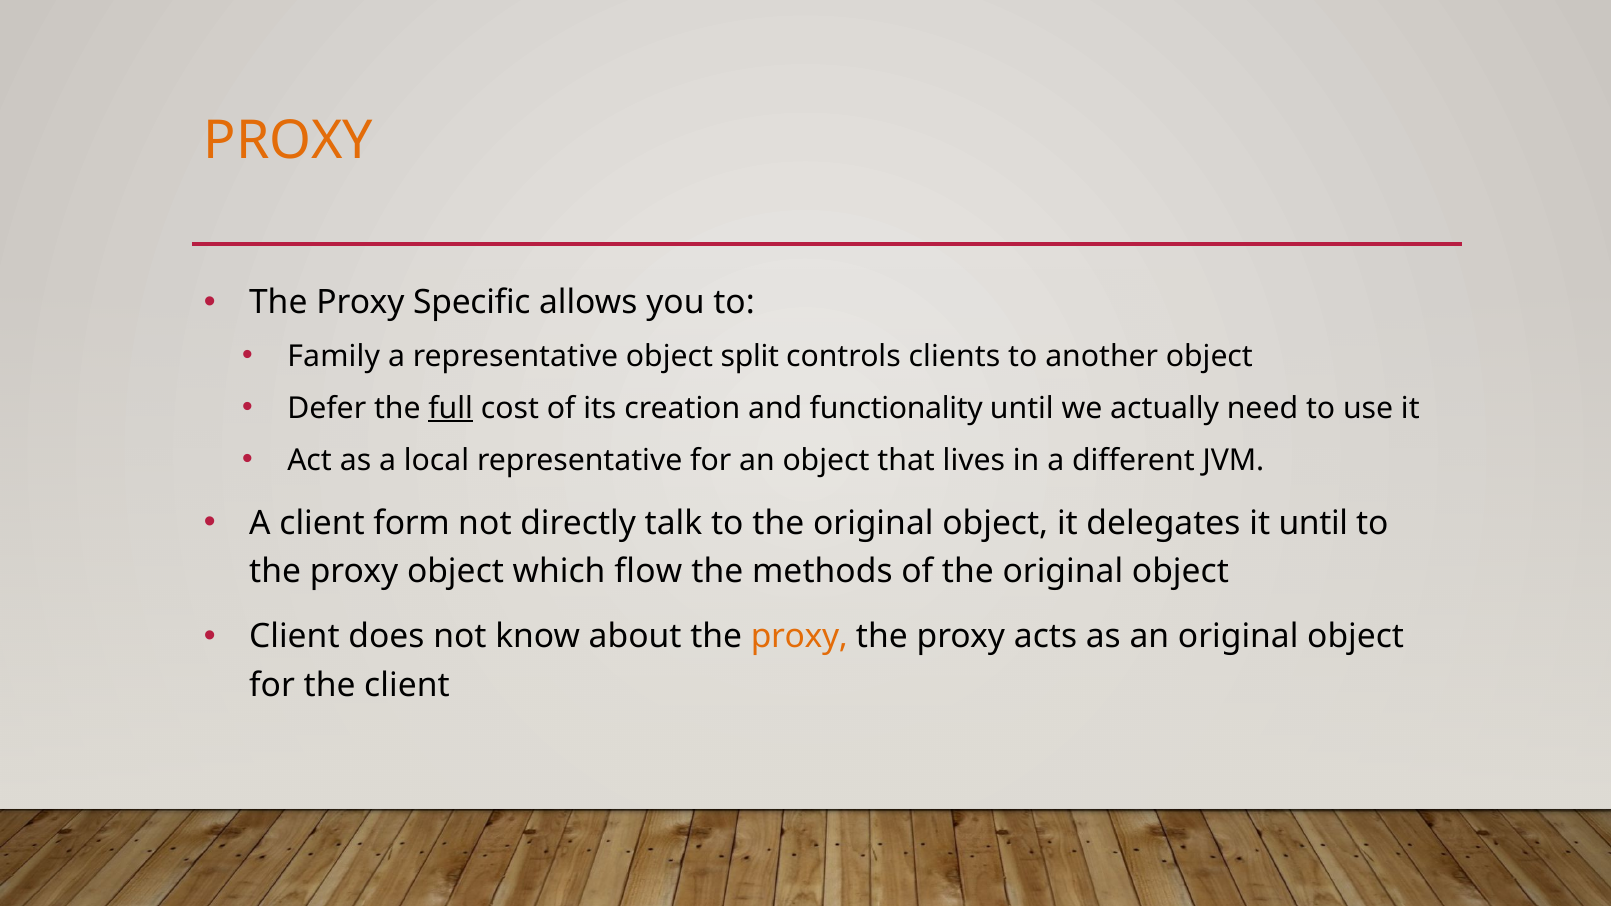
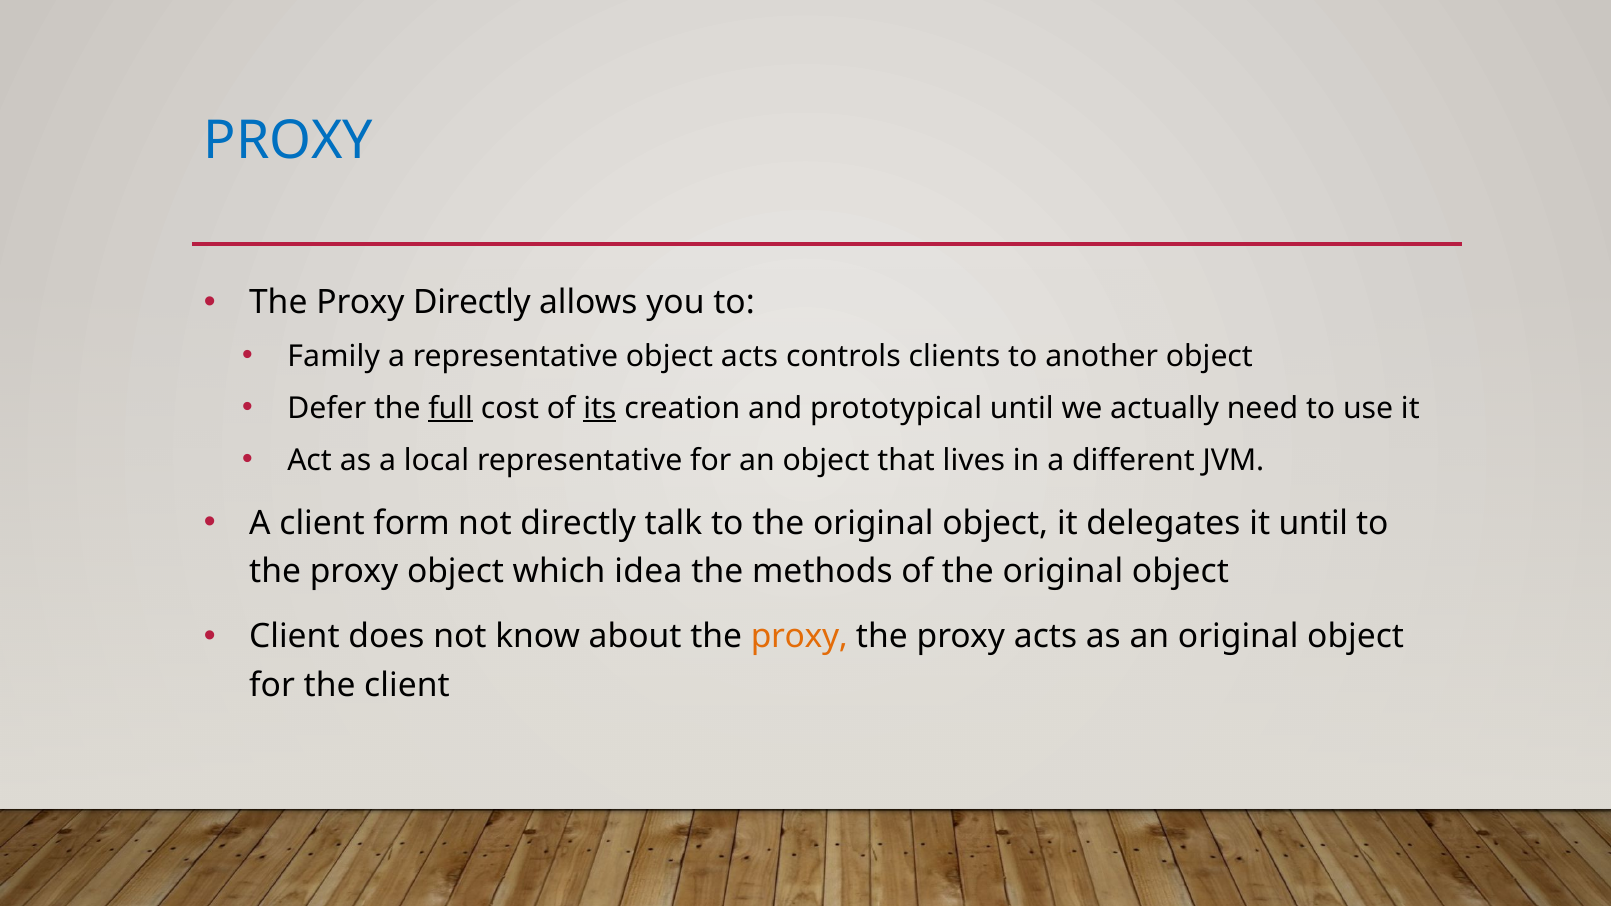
PROXY colour: orange -> blue (288, 141)
Proxy Specific: Specific -> Directly (472, 303)
object split: split -> acts (750, 357)
its underline: none -> present (600, 408)
functionality: functionality -> prototypical (896, 408)
flow: flow -> idea (648, 572)
